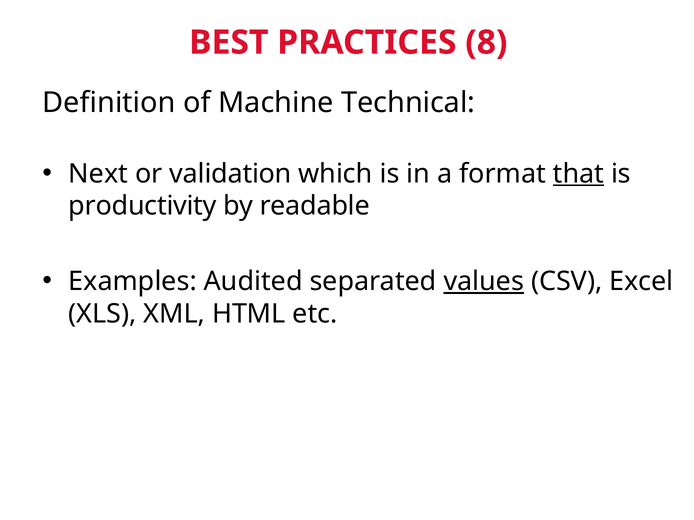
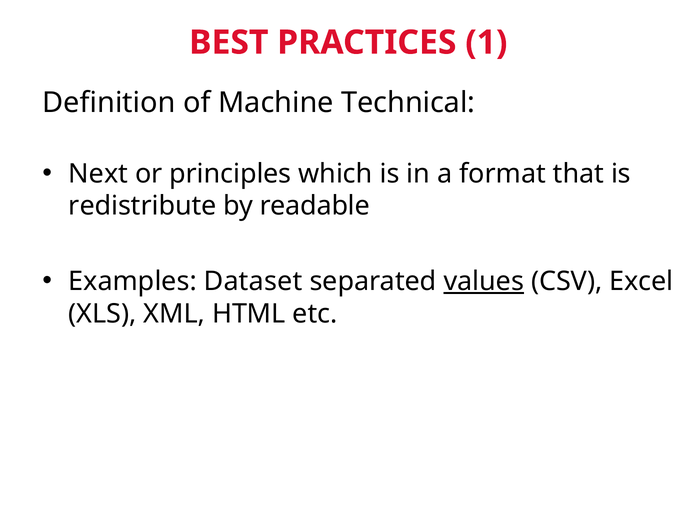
8: 8 -> 1 (486, 43)
validation: validation -> principles (230, 174)
that underline: present -> none (578, 174)
productivity: productivity -> redistribute (142, 206)
Audited: Audited -> Dataset (253, 282)
